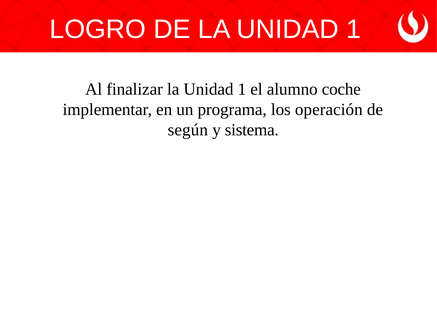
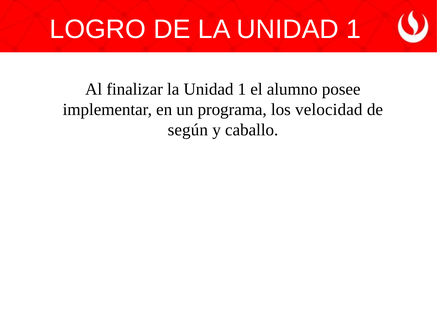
coche: coche -> posee (341, 89)
operación: operación -> velocidad (329, 109)
sistema: sistema -> caballo (252, 130)
